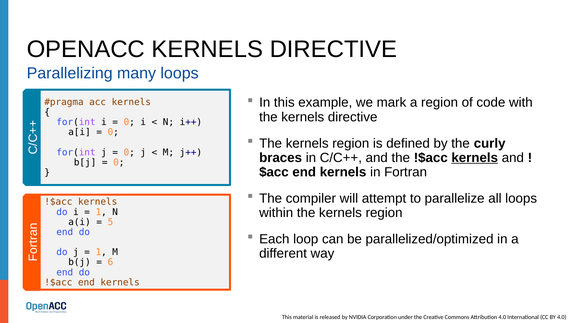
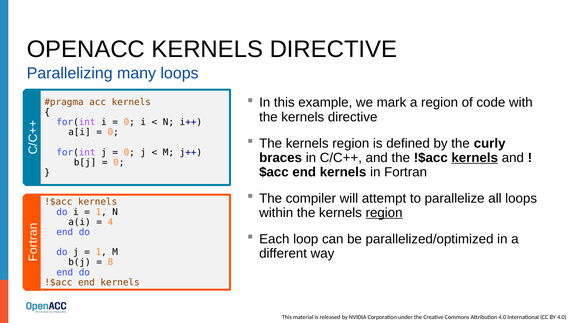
region underline: none -> present (384, 213)
5: 5 -> 4 (110, 222)
6: 6 -> 8 (110, 262)
